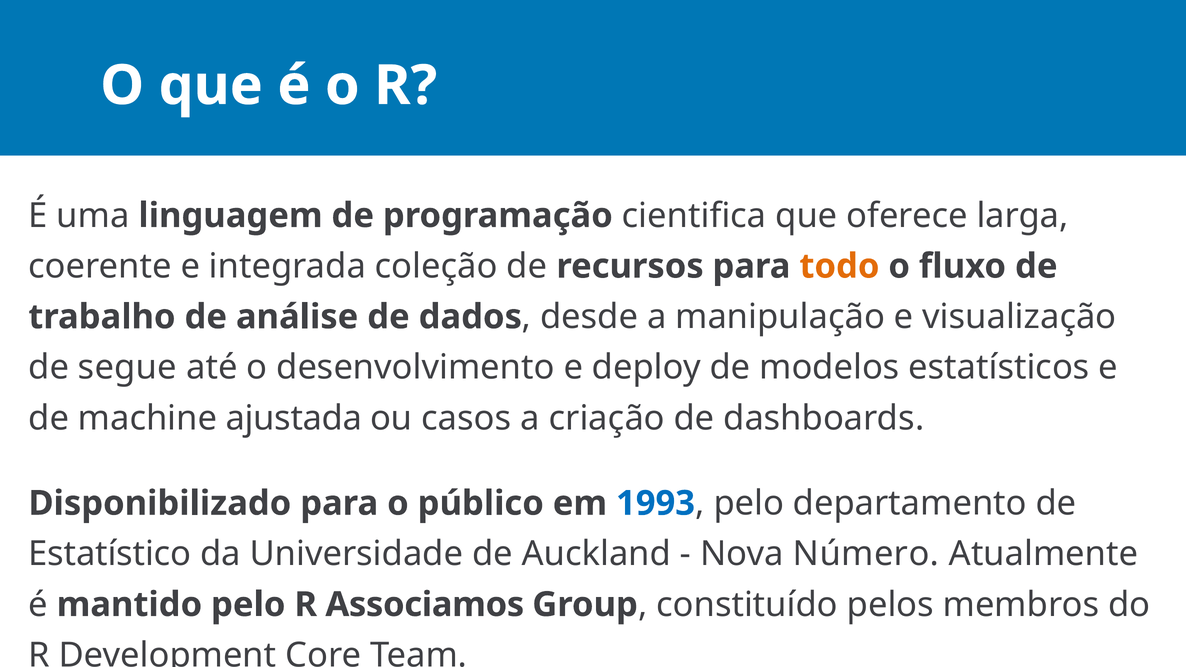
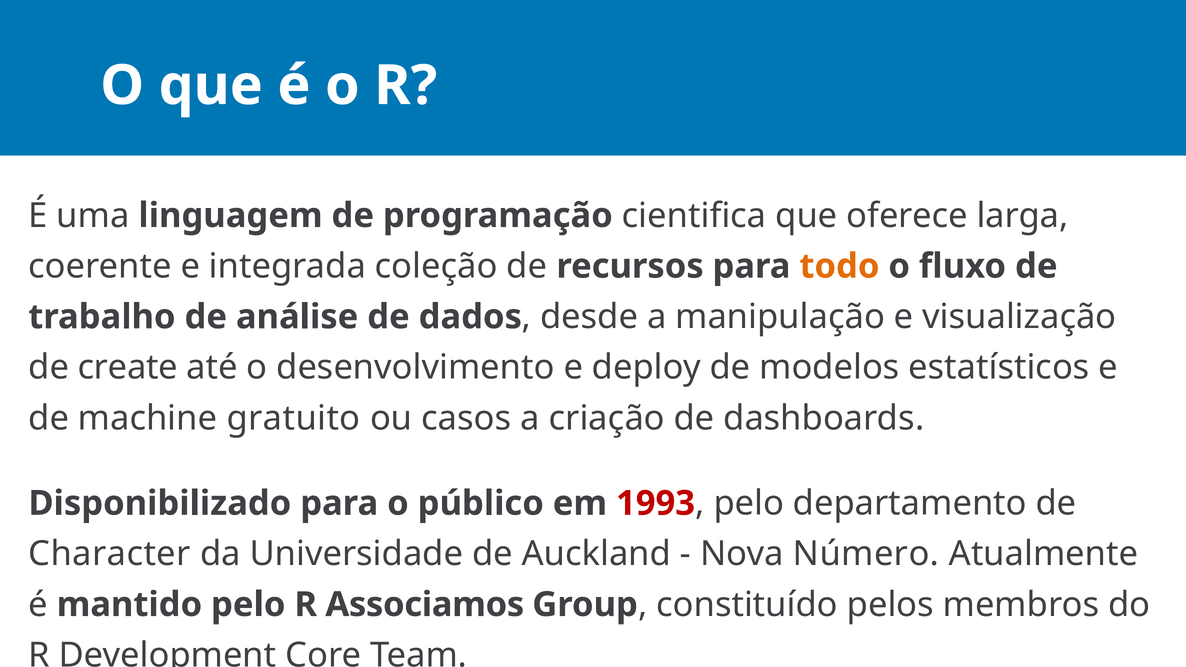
segue: segue -> create (128, 368)
ajustada: ajustada -> gratuito (293, 418)
1993 colour: blue -> red (656, 503)
Estatístico: Estatístico -> Character (109, 554)
